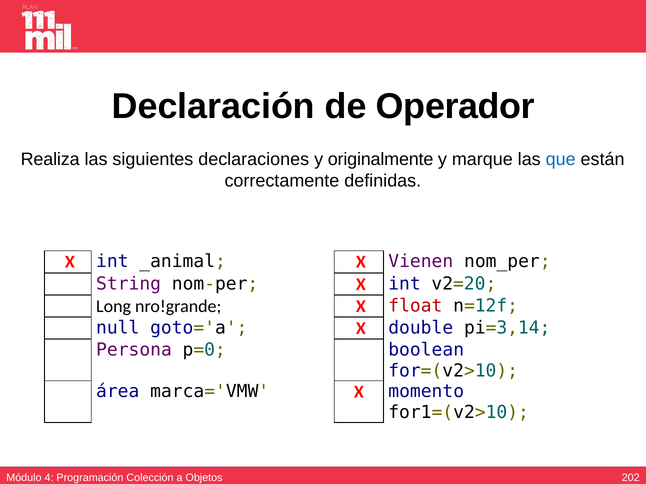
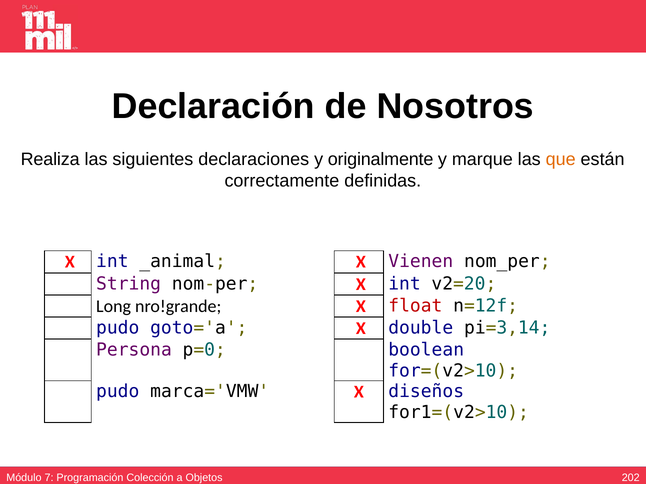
Operador: Operador -> Nosotros (455, 106)
que colour: blue -> orange (561, 160)
null: null -> pudo (118, 328)
área: área -> pudo (118, 392)
momento: momento -> diseños (426, 392)
4: 4 -> 7 (49, 478)
